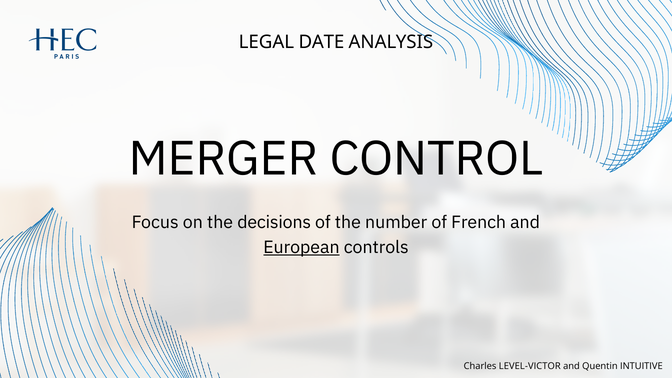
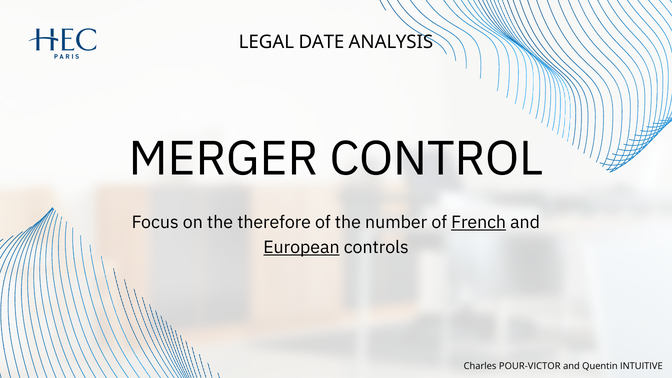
decisions: decisions -> therefore (274, 222)
French underline: none -> present (479, 222)
LEVEL-VICTOR: LEVEL-VICTOR -> POUR-VICTOR (530, 366)
